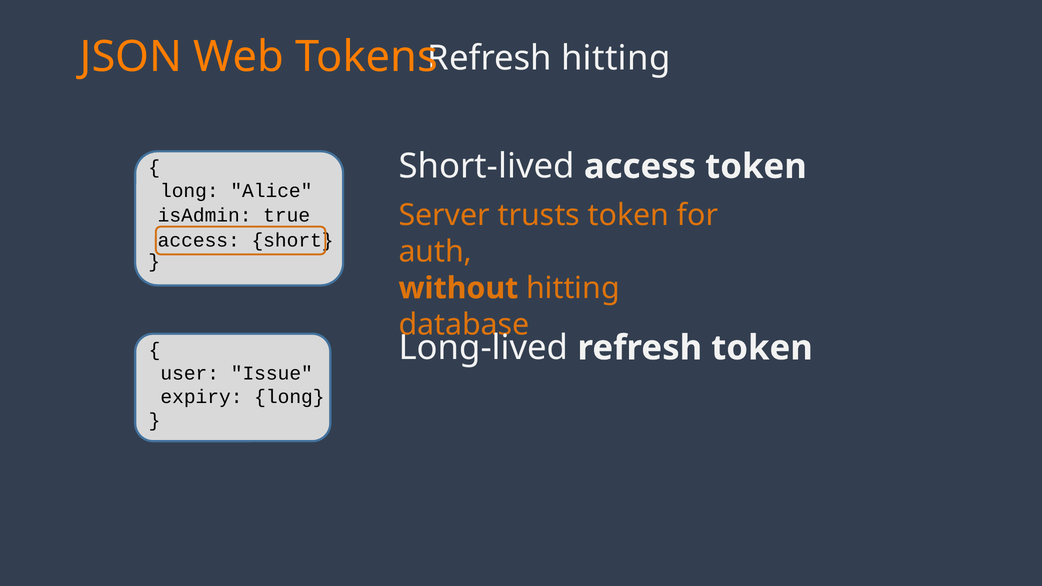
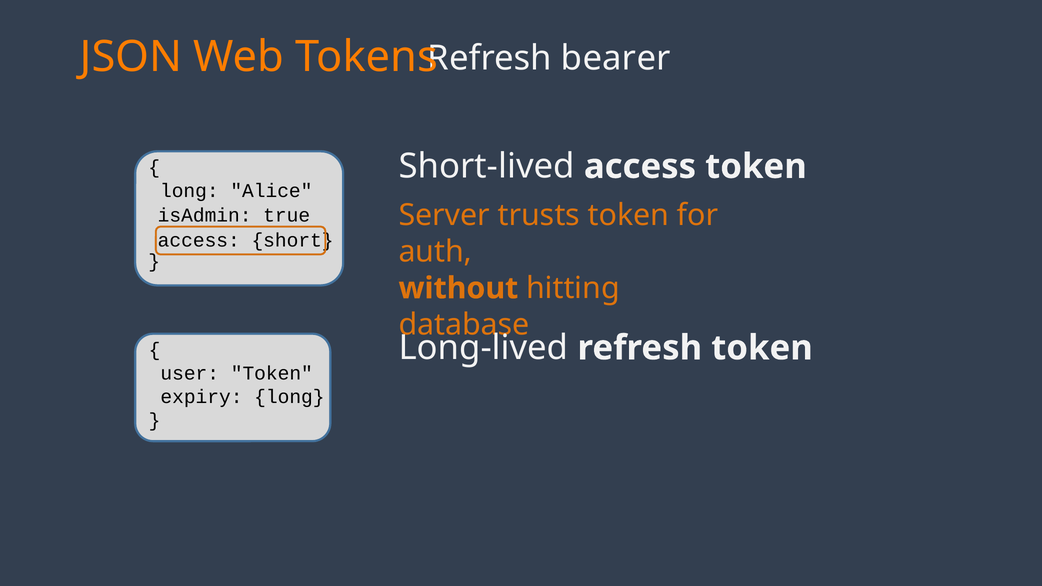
Refresh hitting: hitting -> bearer (616, 58)
user Issue: Issue -> Token (272, 373)
